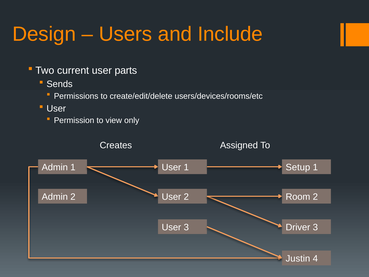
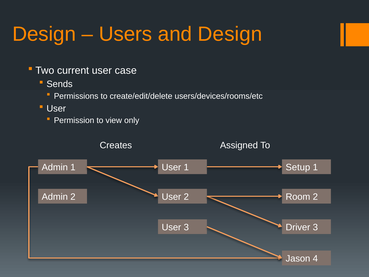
and Include: Include -> Design (230, 34)
parts: parts -> case (126, 71)
Justin: Justin -> Jason (298, 258)
